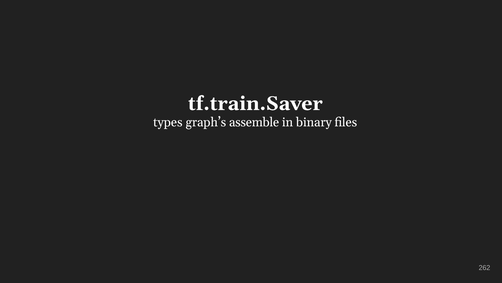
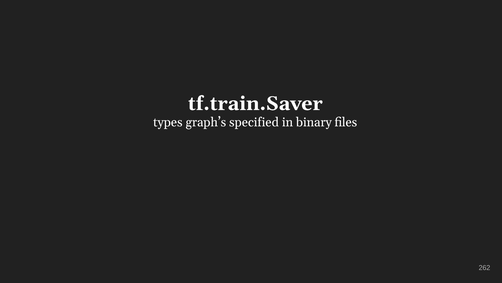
assemble: assemble -> specified (254, 122)
